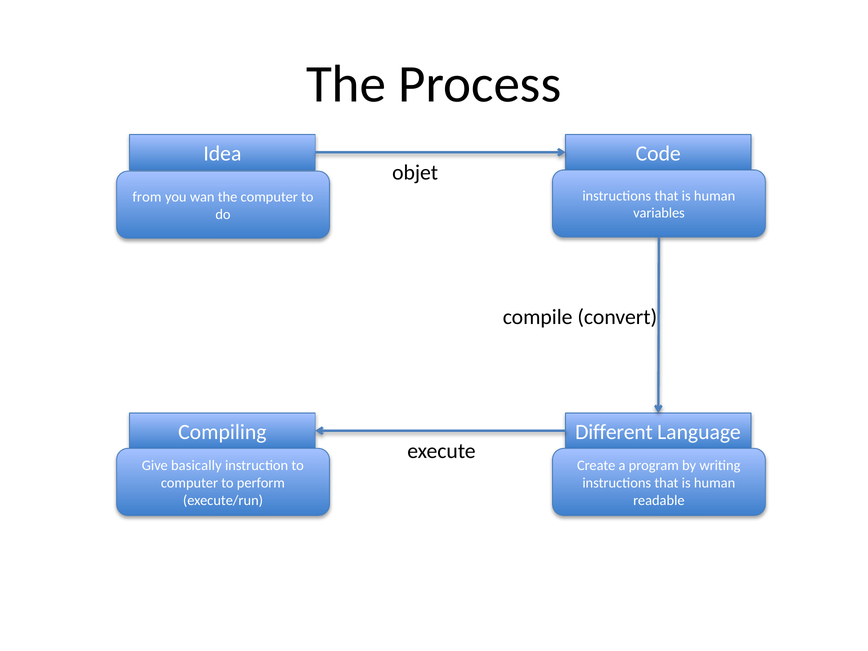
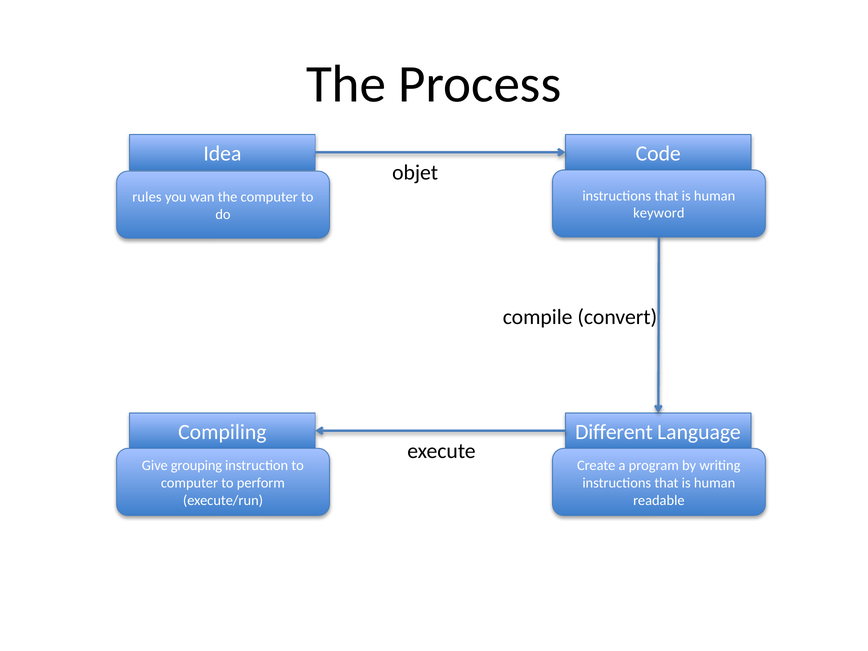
from: from -> rules (147, 197)
variables: variables -> keyword (659, 213)
basically: basically -> grouping (196, 466)
